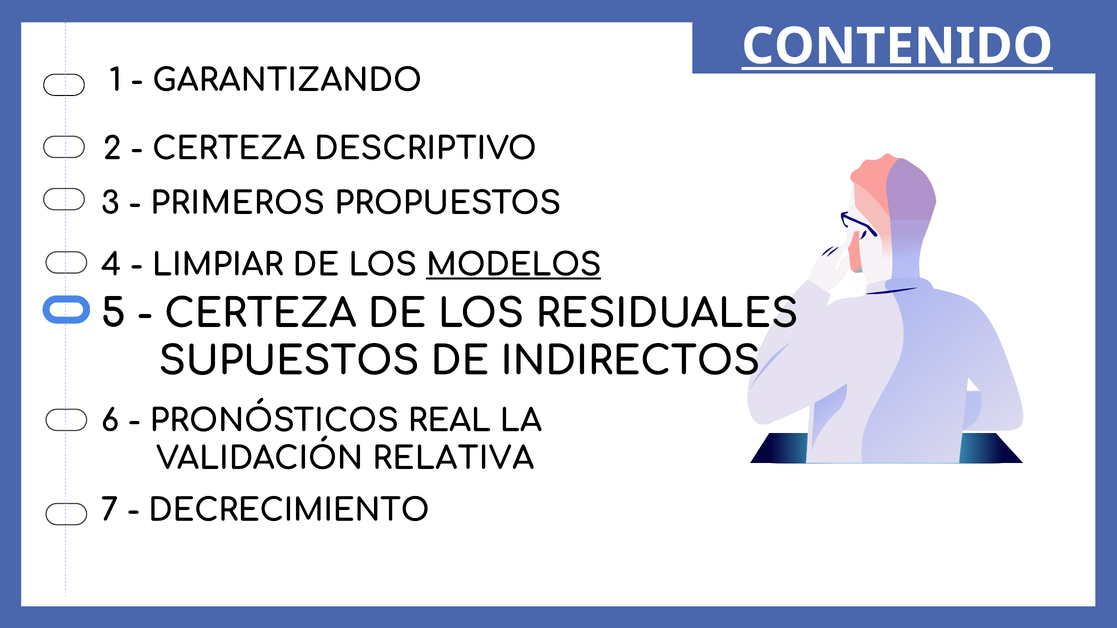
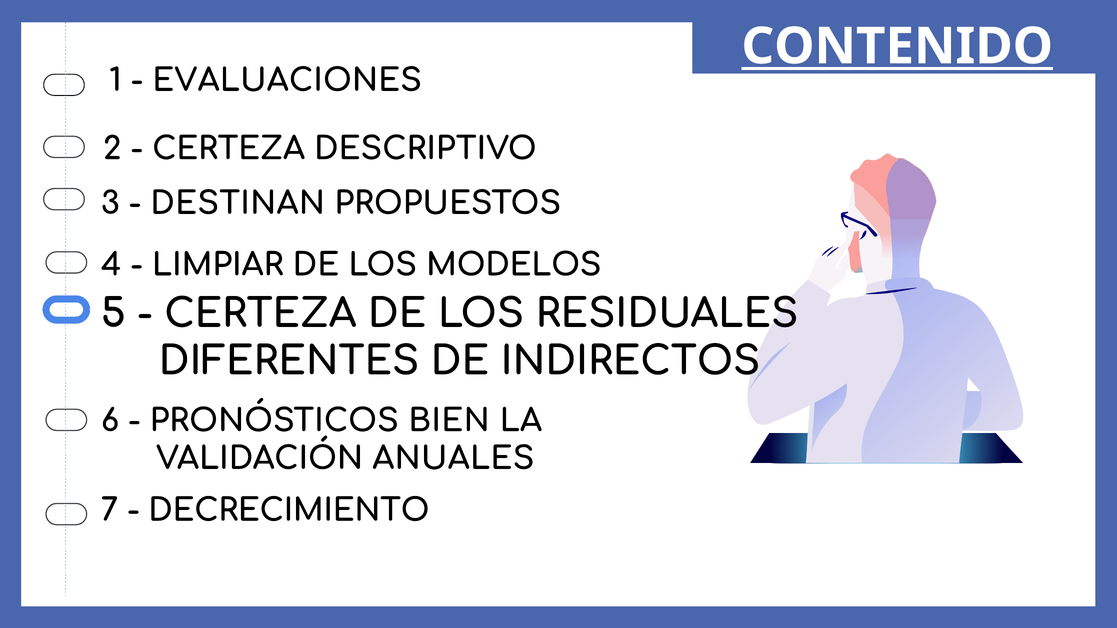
GARANTIZANDO: GARANTIZANDO -> EVALUACIONES (287, 81)
PRIMEROS: PRIMEROS -> DESTINAN (238, 204)
MODELOS underline: present -> none (514, 265)
SUPUESTOS: SUPUESTOS -> DIFERENTES (289, 361)
REAL: REAL -> BIEN (449, 421)
RELATIVA: RELATIVA -> ANUALES (453, 459)
